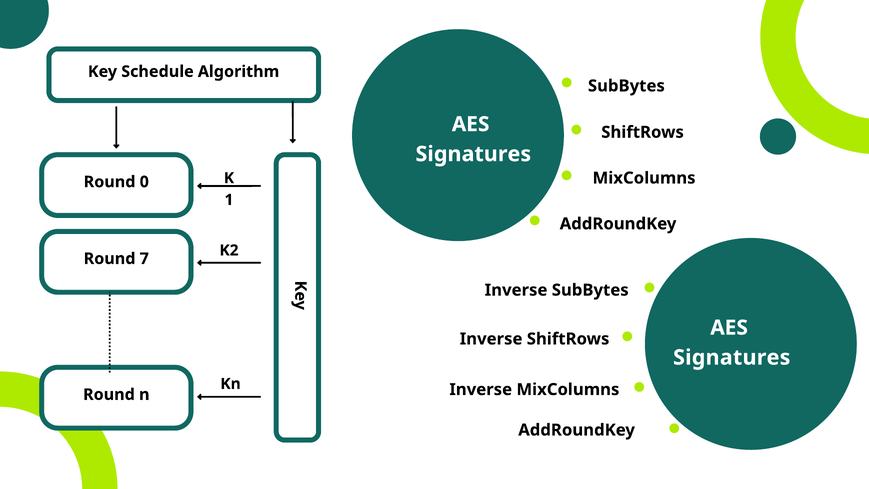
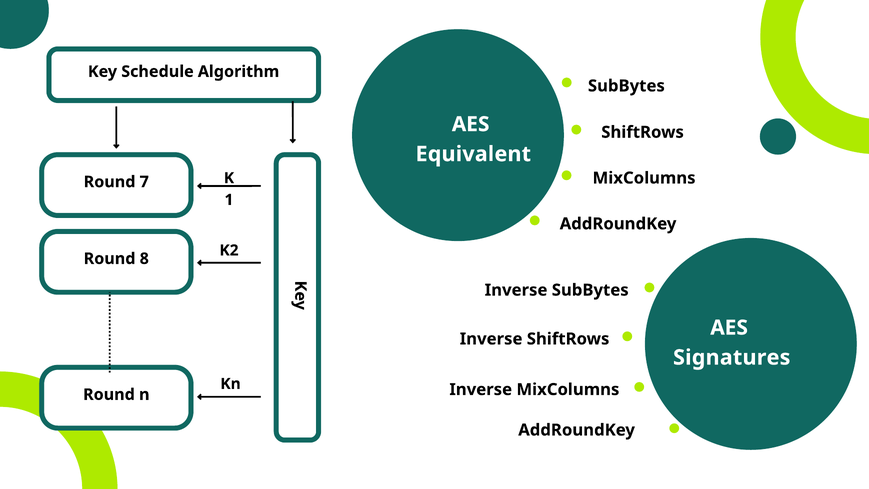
Signatures: Signatures -> Equivalent (473, 154)
0: 0 -> 7 (144, 182)
7: 7 -> 8 (144, 259)
